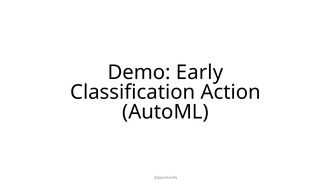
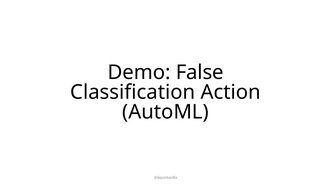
Early: Early -> False (200, 73)
